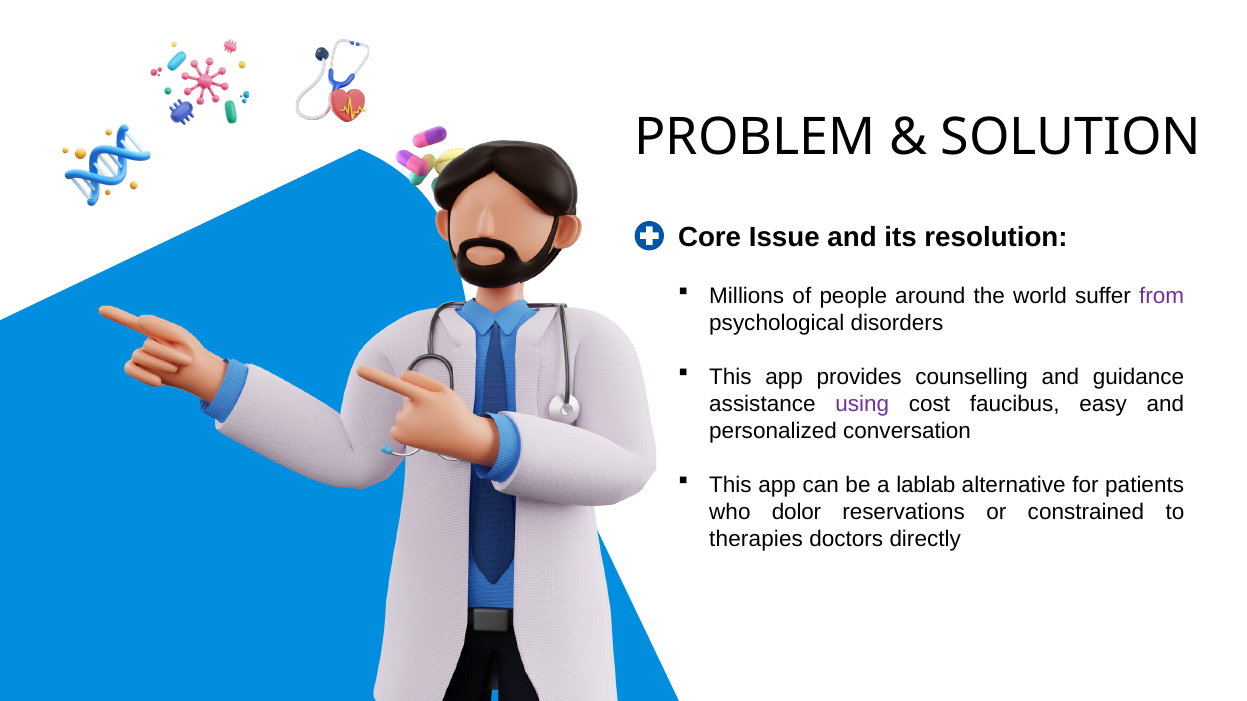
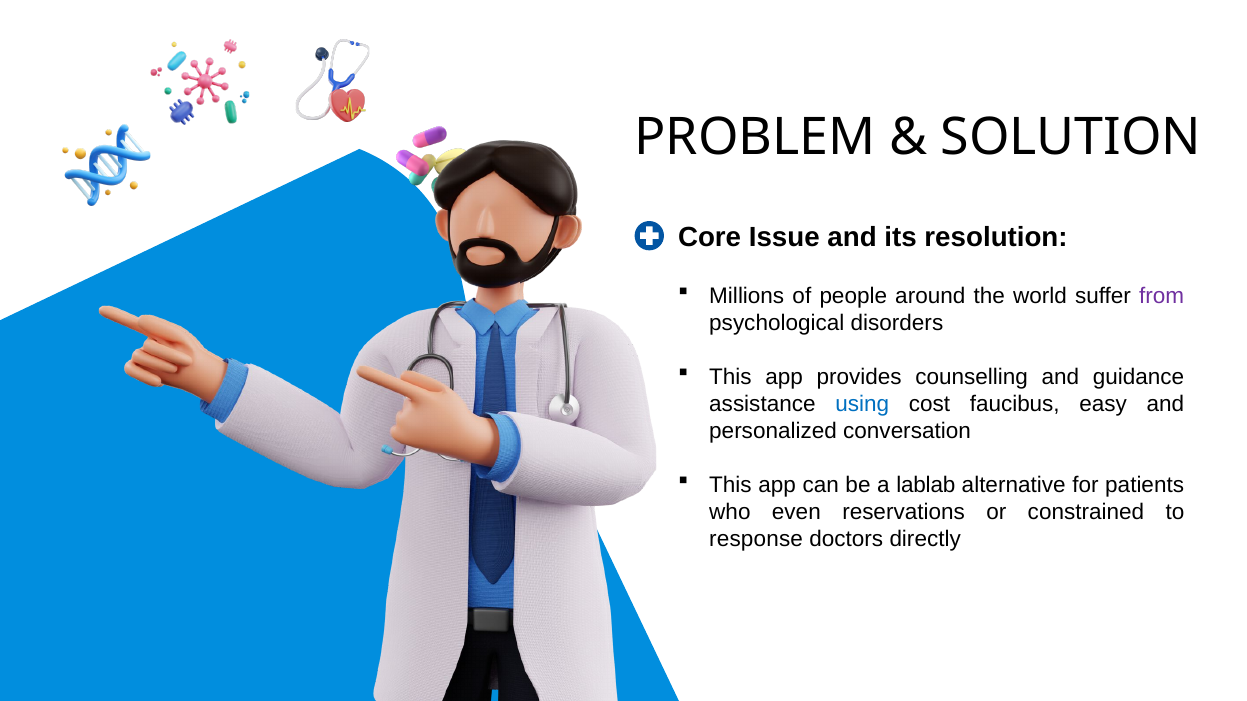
using colour: purple -> blue (862, 404)
dolor: dolor -> even (796, 512)
therapies: therapies -> response (756, 539)
